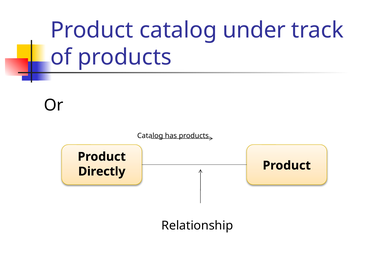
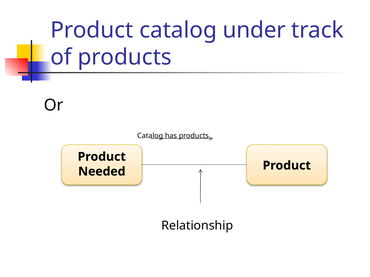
Directly: Directly -> Needed (102, 172)
